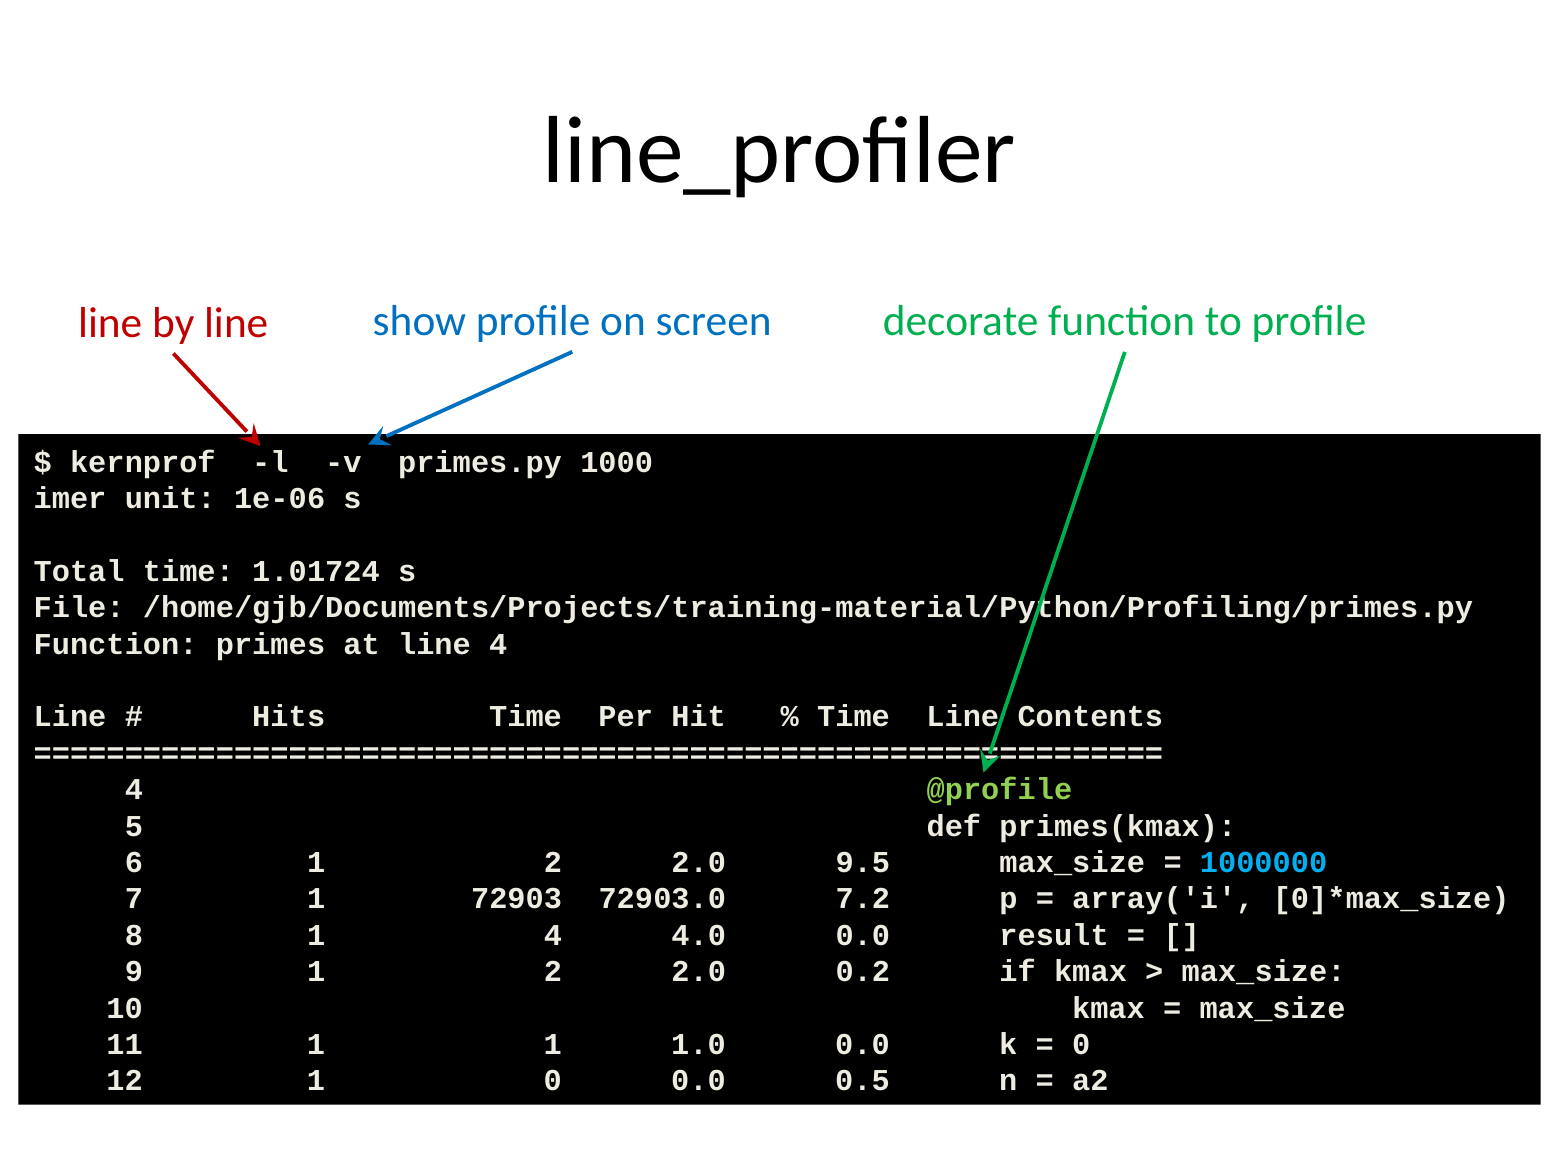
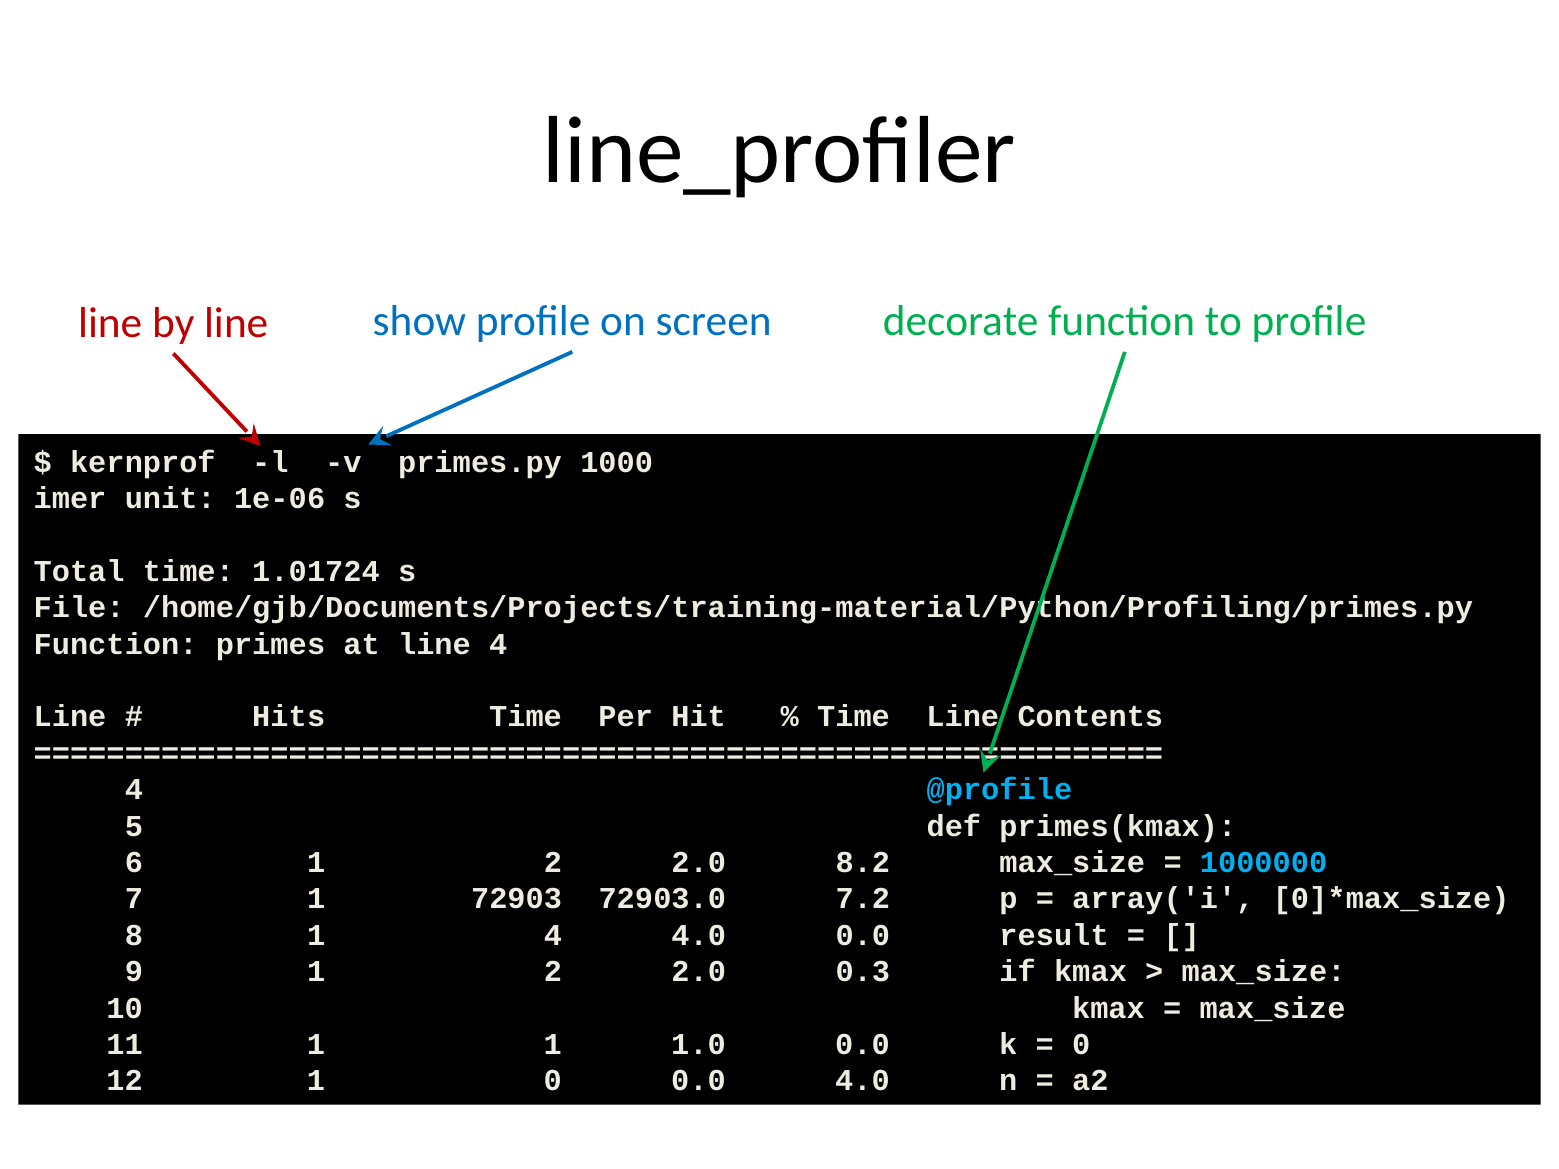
@profile colour: light green -> light blue (999, 790)
9.5: 9.5 -> 8.2 (863, 863)
0.2: 0.2 -> 0.3 (863, 972)
0.0 0.5: 0.5 -> 4.0 (862, 1081)
